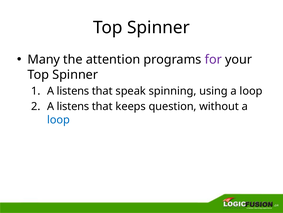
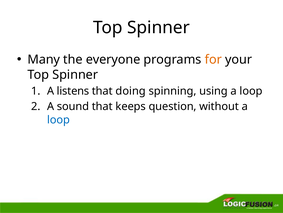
attention: attention -> everyone (113, 59)
for colour: purple -> orange (213, 59)
speak: speak -> doing (131, 91)
listens: listens -> sound (73, 106)
